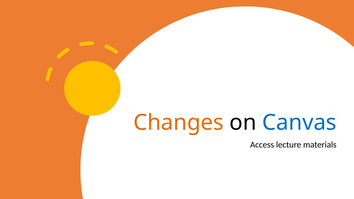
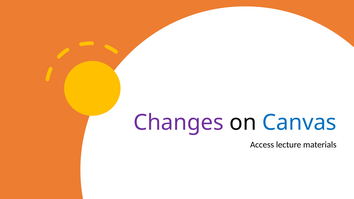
Changes colour: orange -> purple (178, 123)
